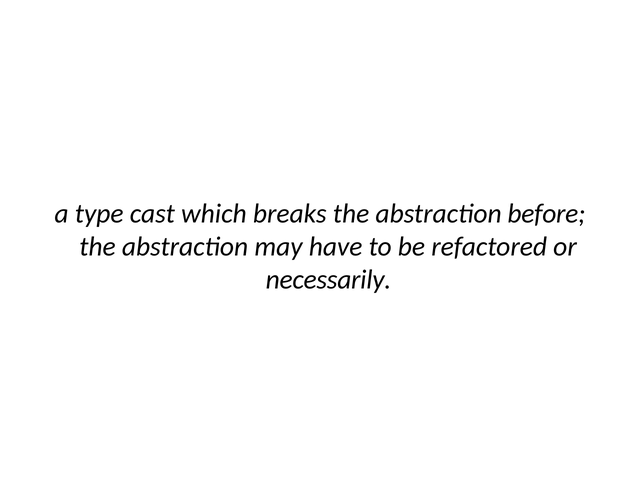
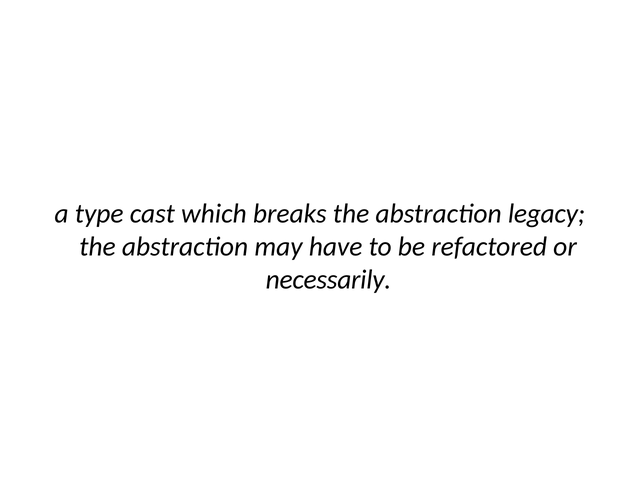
before: before -> legacy (546, 214)
